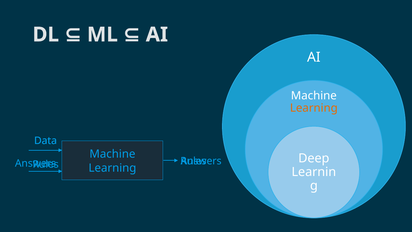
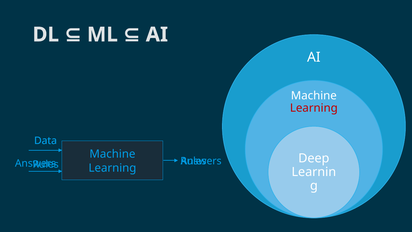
Learning colour: orange -> red (314, 108)
